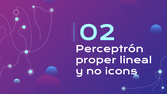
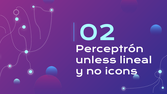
proper: proper -> unless (96, 60)
